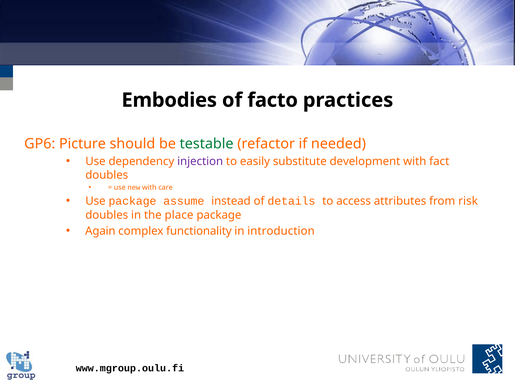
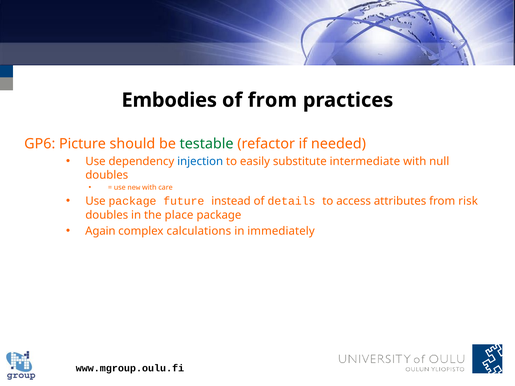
of facto: facto -> from (272, 100)
injection colour: purple -> blue (200, 162)
development: development -> intermediate (365, 162)
fact: fact -> null (439, 162)
assume: assume -> future (184, 201)
functionality: functionality -> calculations (199, 231)
introduction: introduction -> immediately (281, 231)
